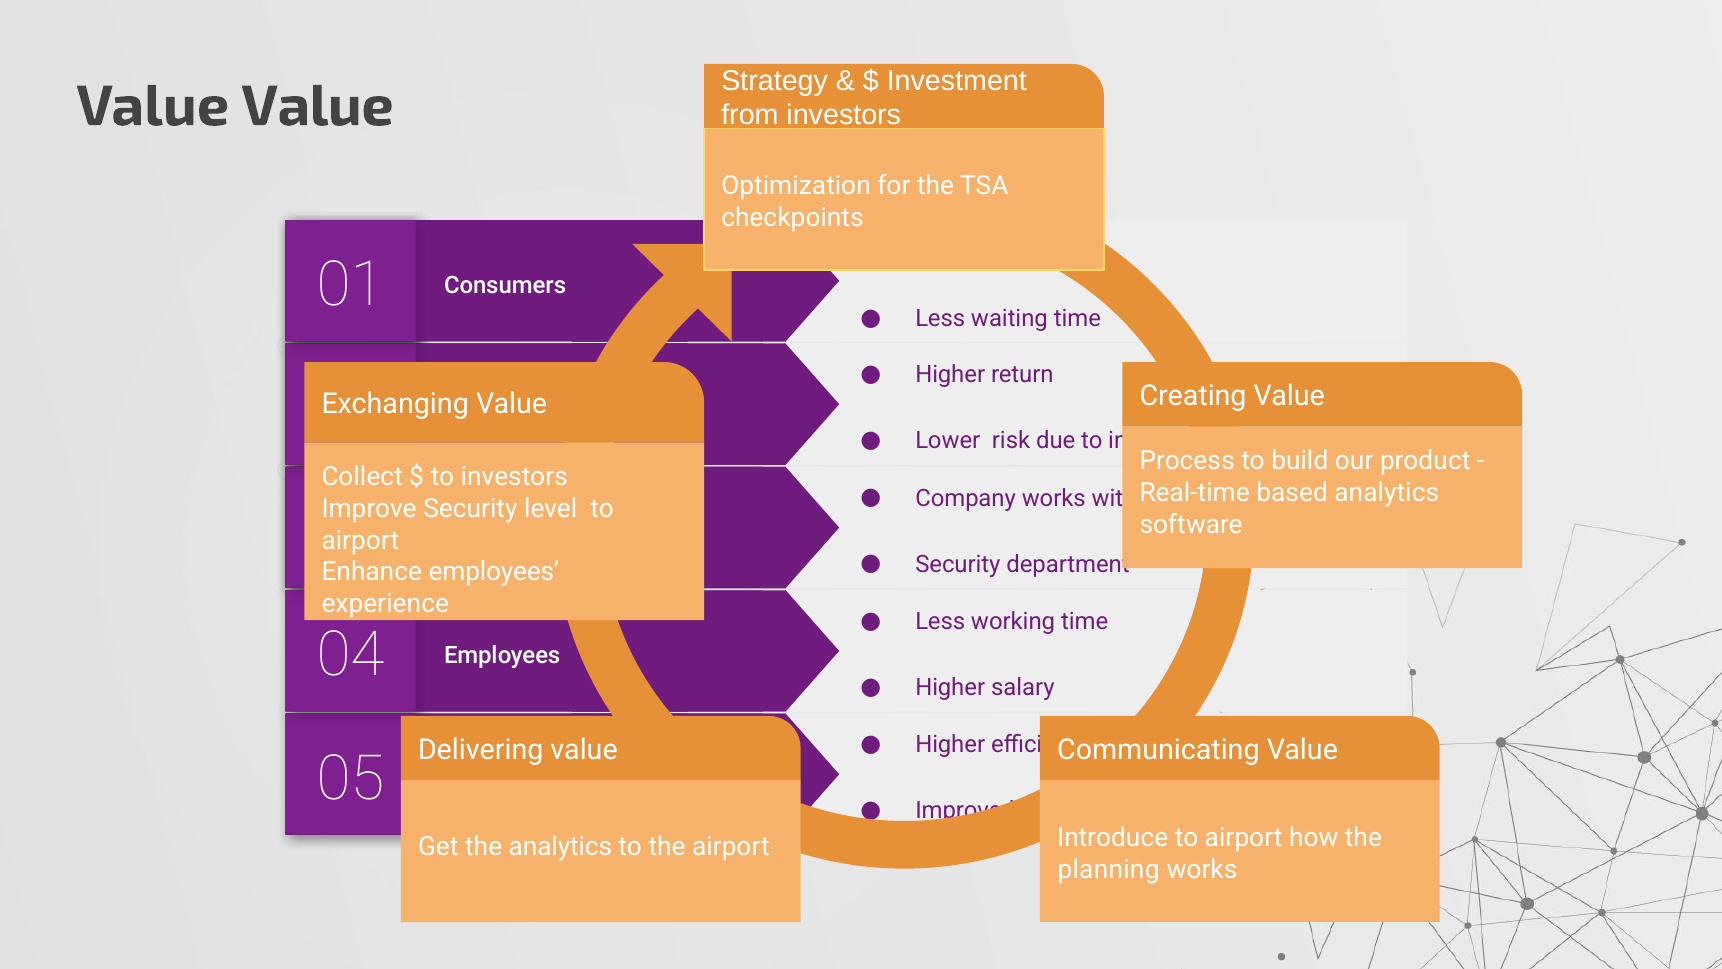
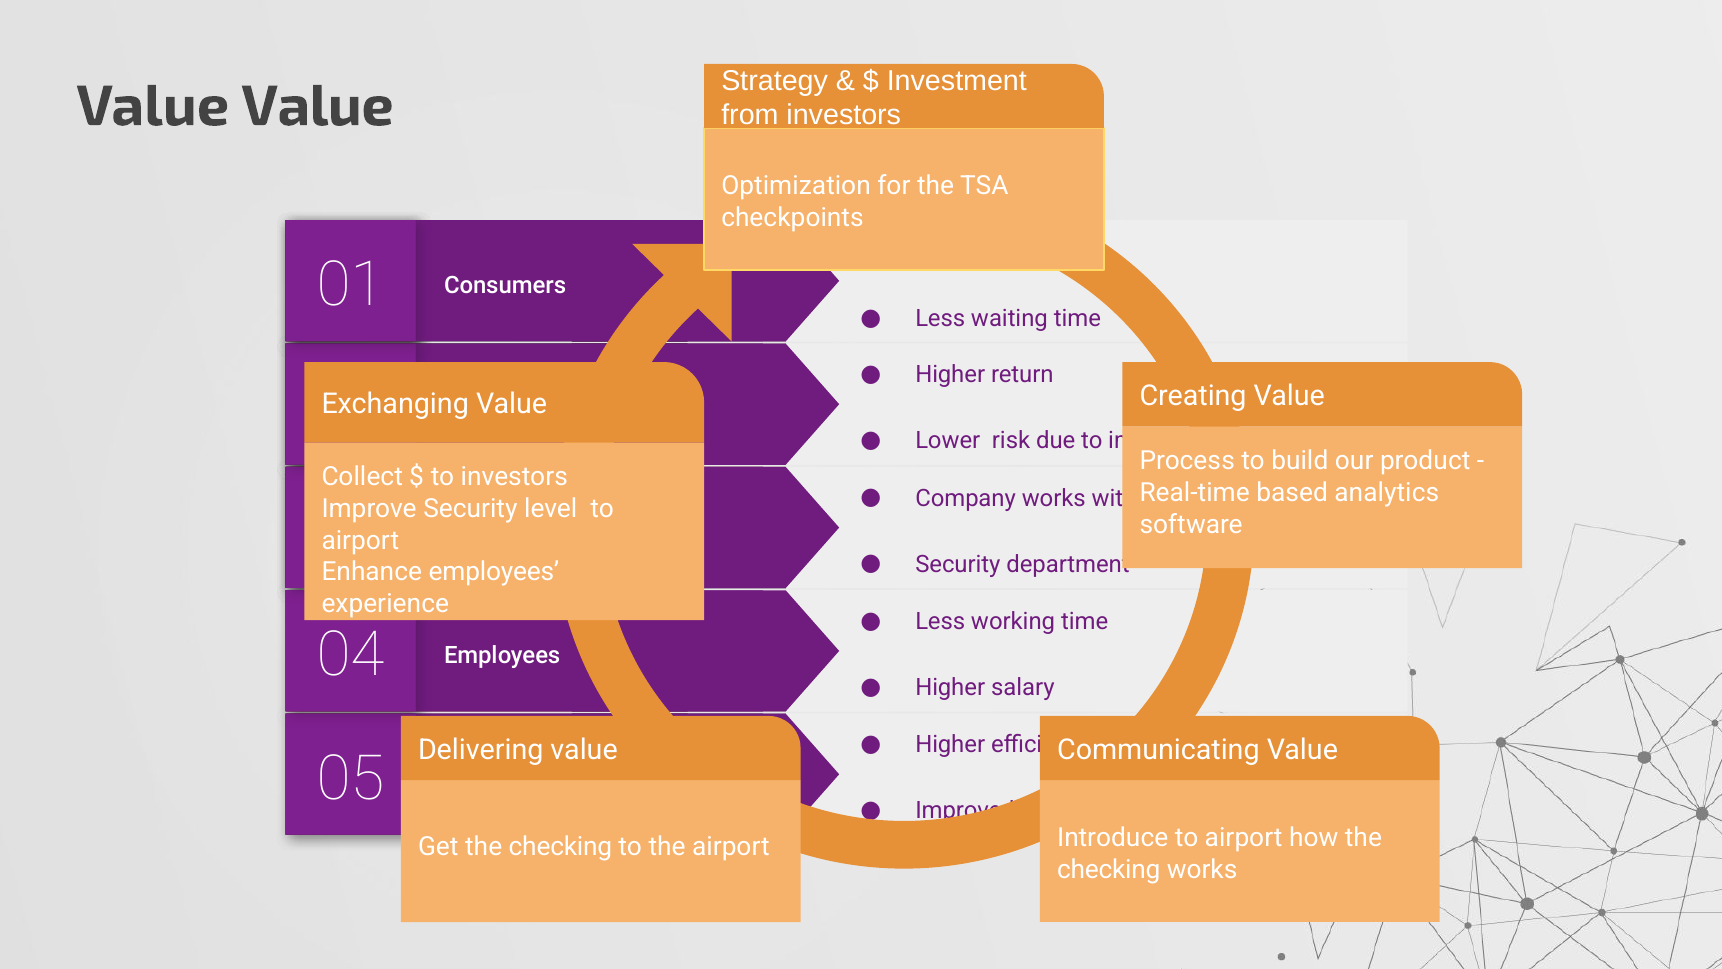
Get the analytics: analytics -> checking (560, 846)
planning: planning -> checking (1109, 869)
